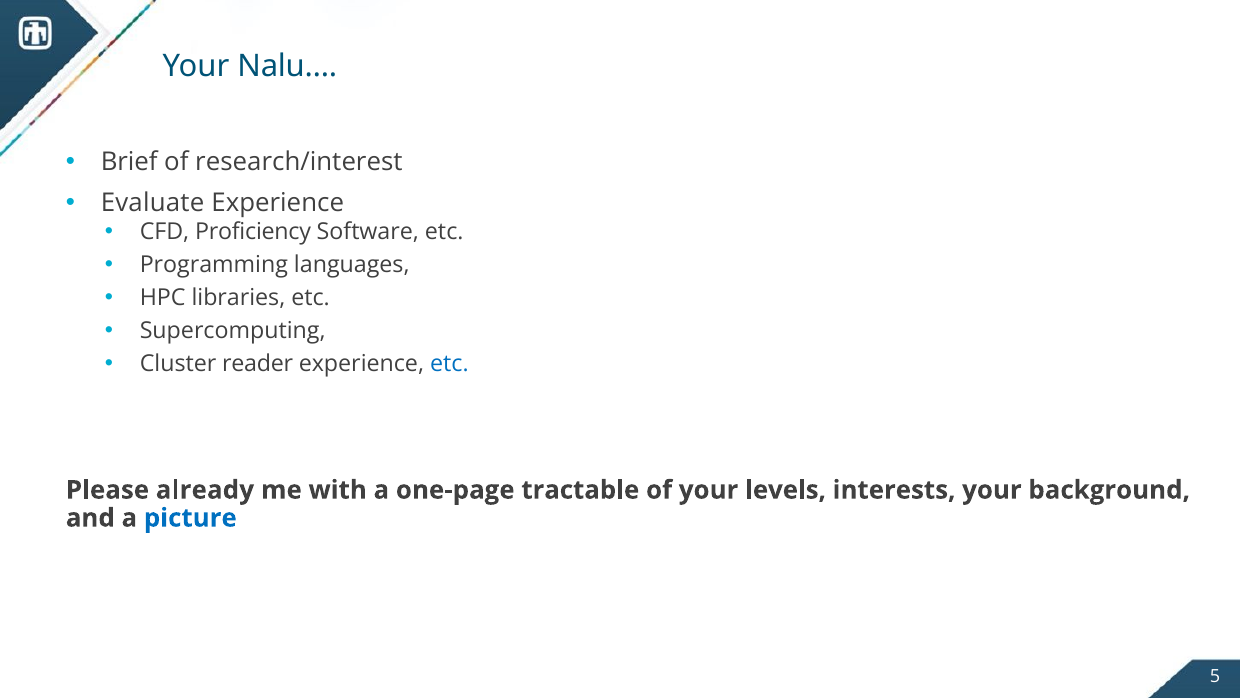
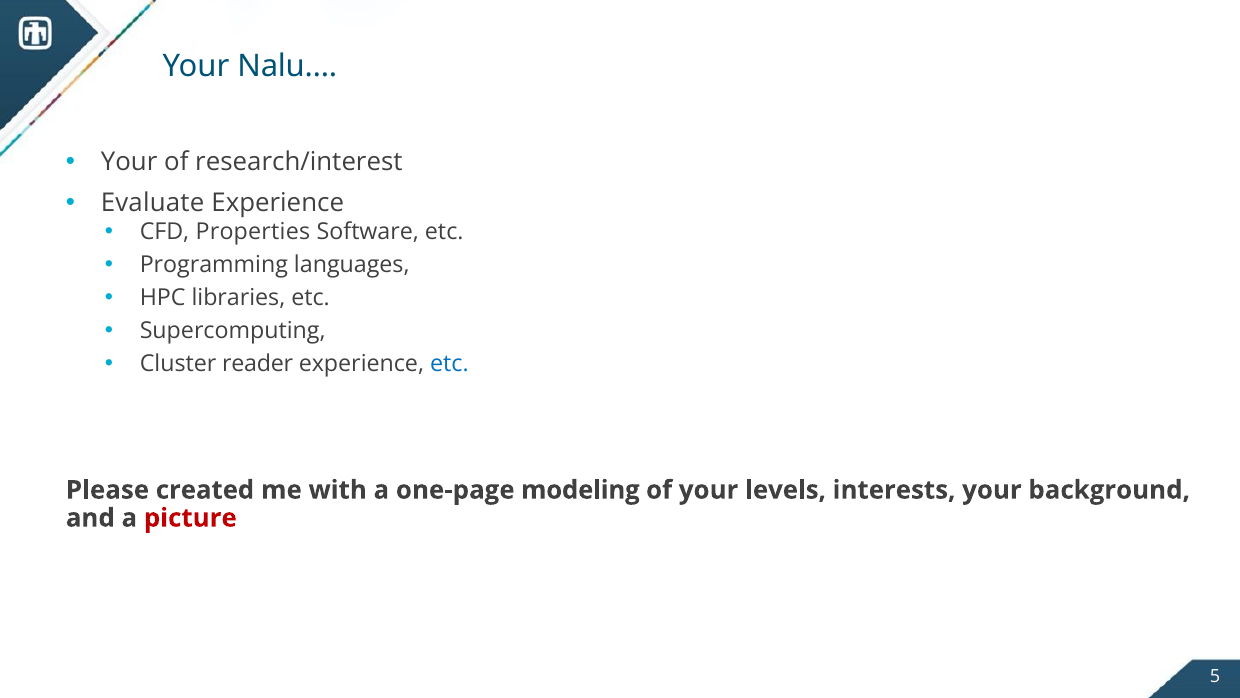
Brief: Brief -> Your (129, 162)
Proficiency: Proficiency -> Properties (253, 232)
already: already -> created (205, 490)
tractable: tractable -> modeling (580, 490)
picture colour: blue -> red (190, 518)
